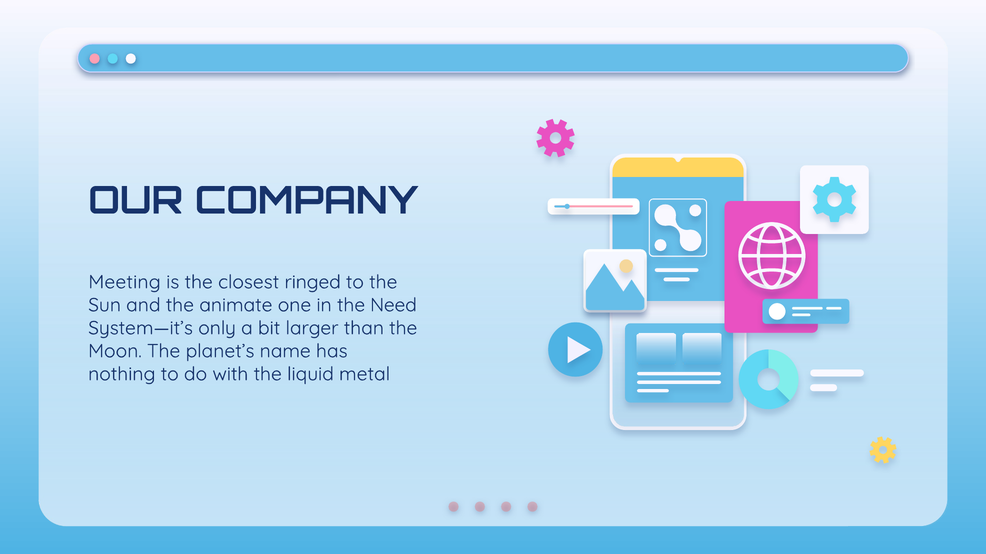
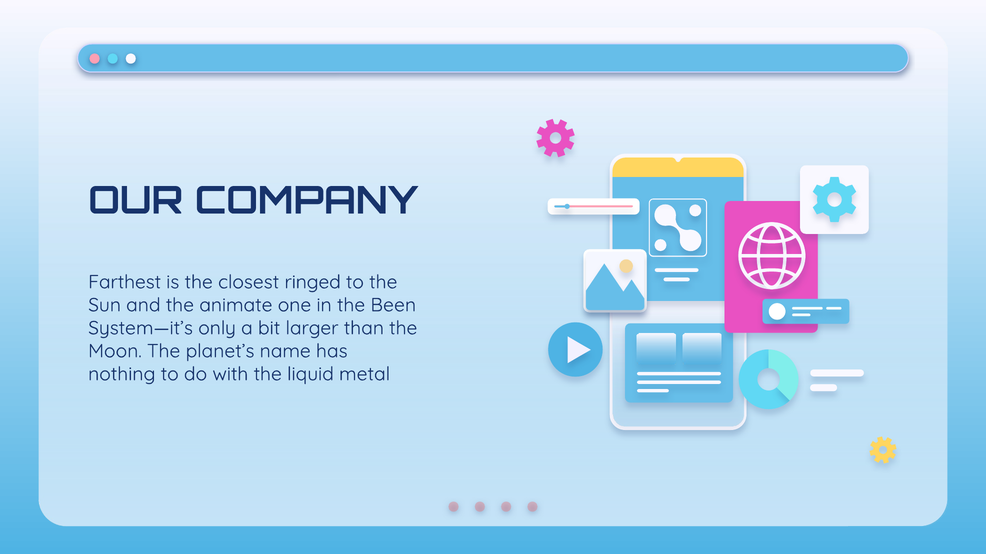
Meeting: Meeting -> Farthest (125, 282)
Need: Need -> Been (393, 305)
